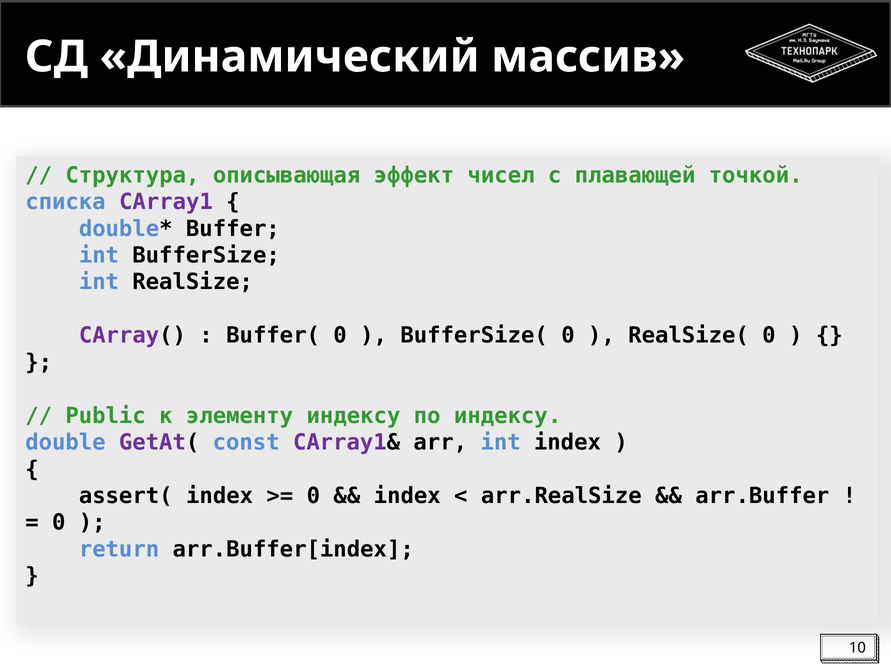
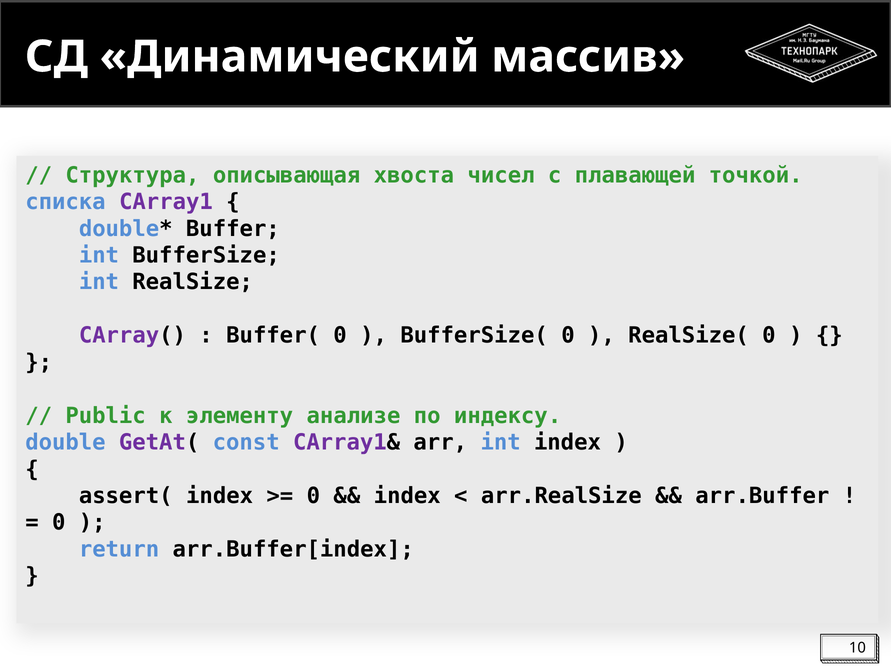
эффект: эффект -> хвоста (414, 175)
элементу индексу: индексу -> анализе (353, 416)
